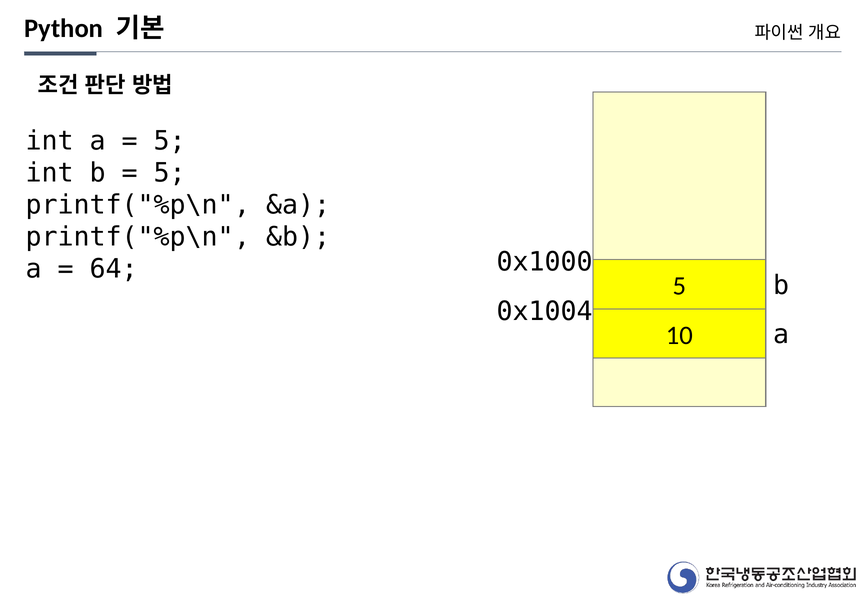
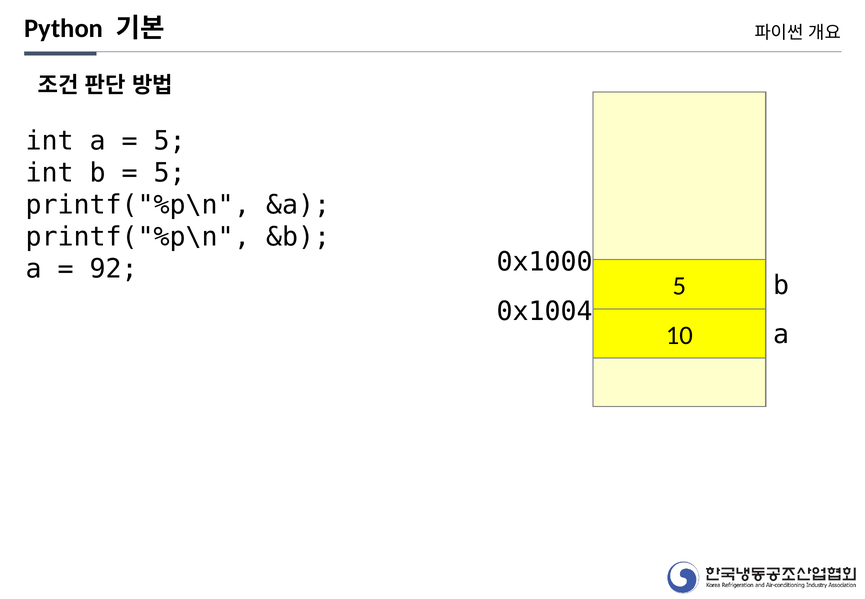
64: 64 -> 92 (114, 269)
